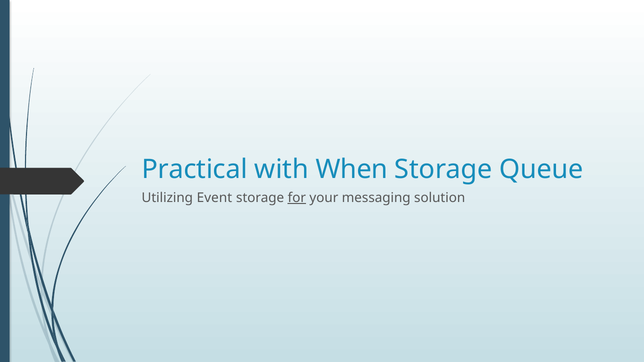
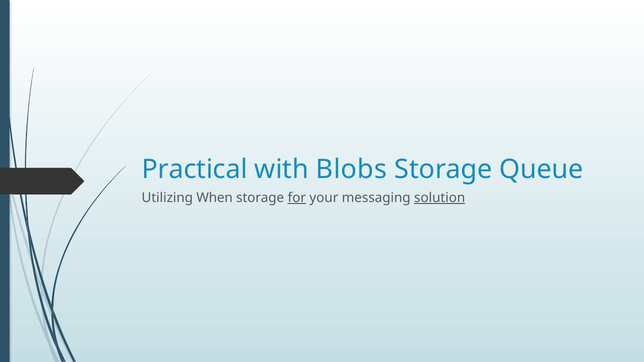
When: When -> Blobs (351, 170)
Event: Event -> When (215, 198)
solution underline: none -> present (440, 198)
